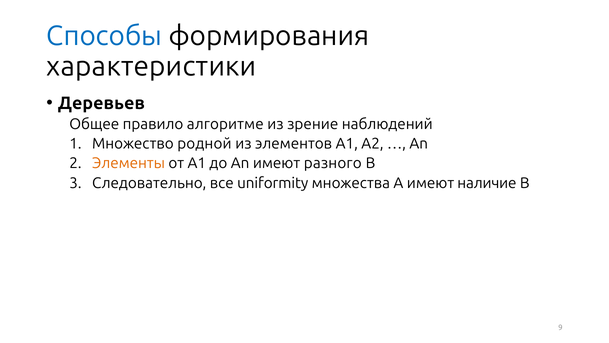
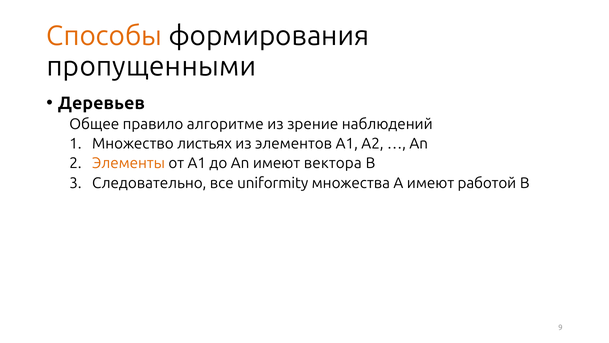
Способы colour: blue -> orange (104, 36)
характеристики: характеристики -> пропущенными (151, 66)
родной: родной -> листьях (205, 144)
разного: разного -> вектора (333, 163)
наличие: наличие -> работой (487, 183)
